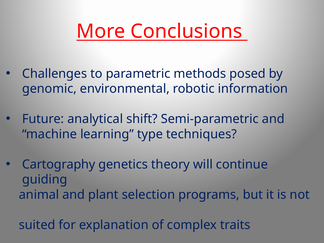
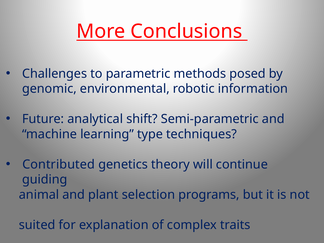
Cartography: Cartography -> Contributed (59, 164)
